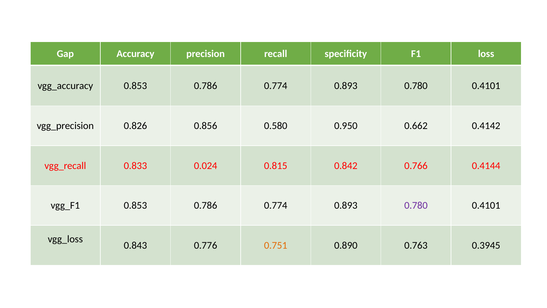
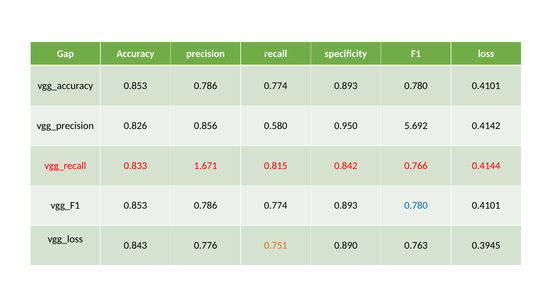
0.662: 0.662 -> 5.692 (416, 126)
0.024: 0.024 -> 1.671 (206, 166)
0.780 colour: purple -> blue (416, 205)
